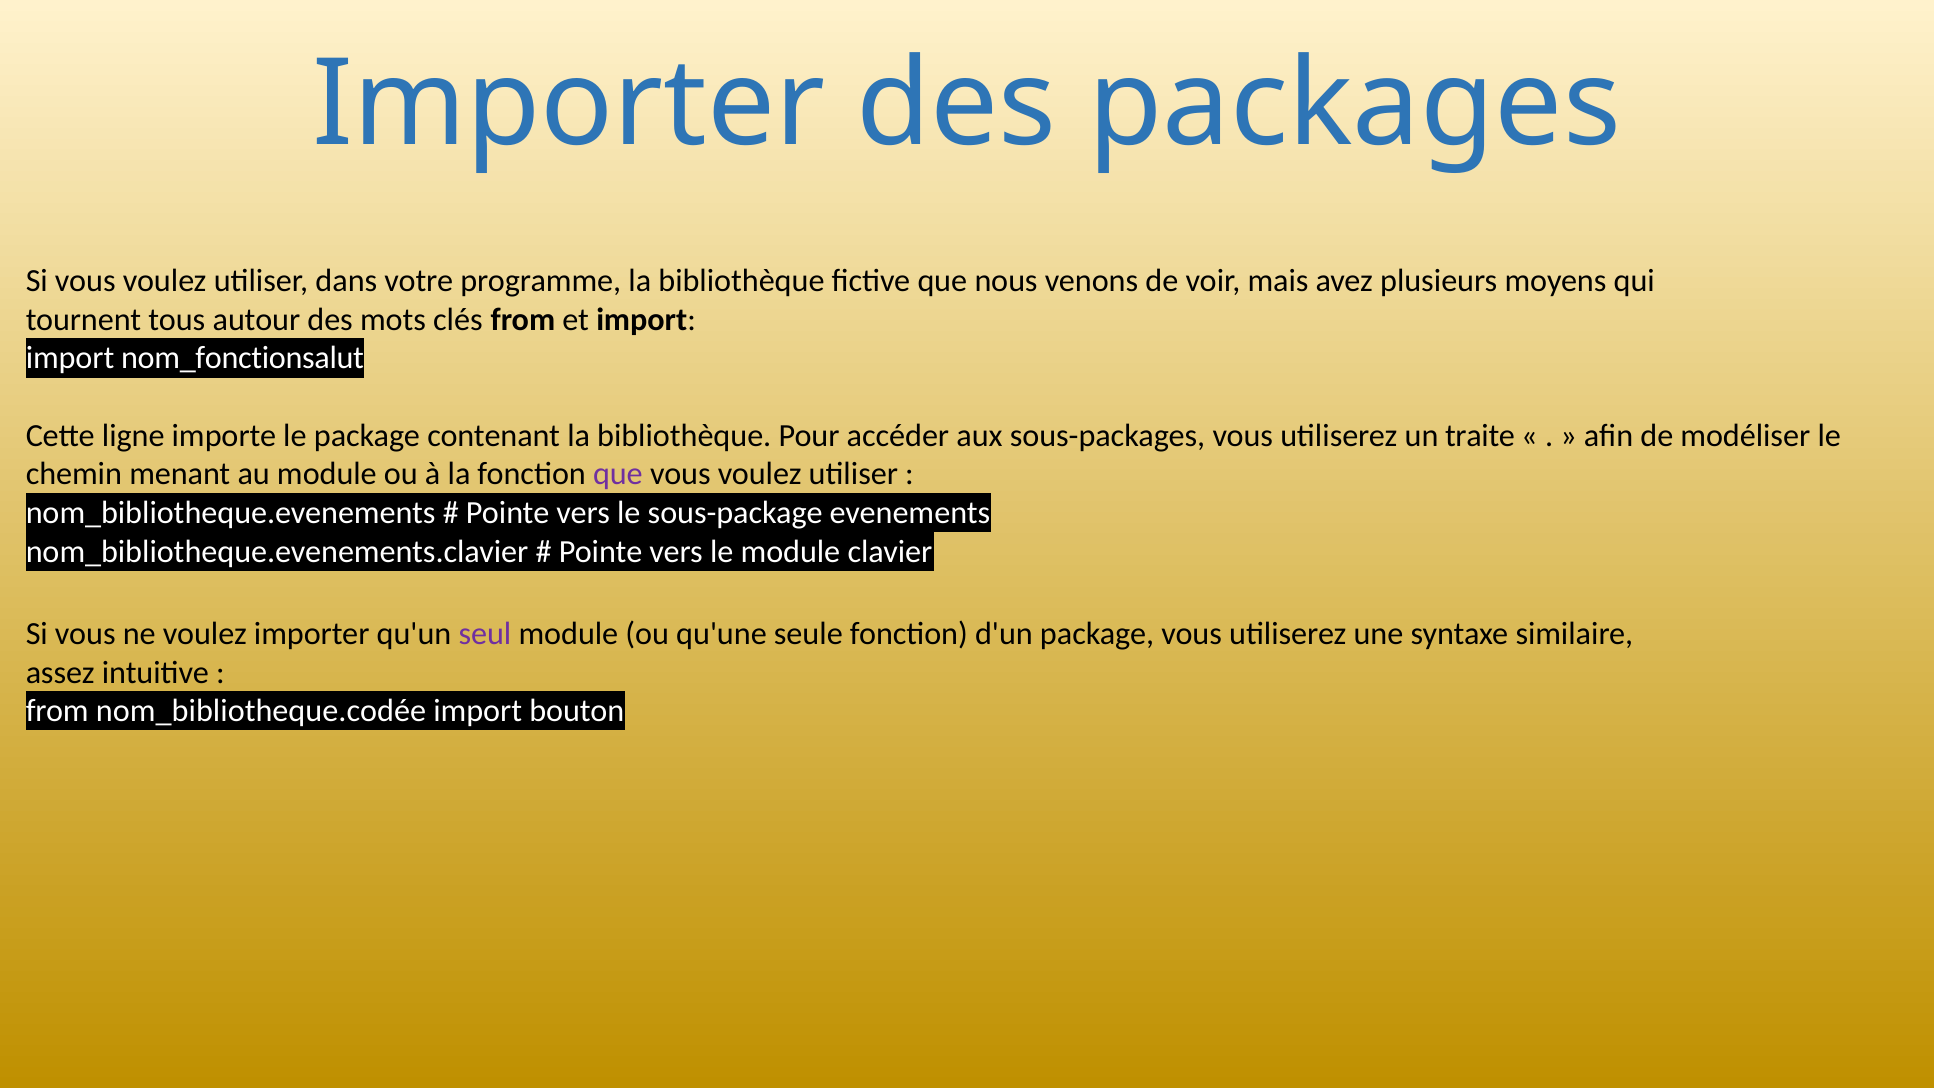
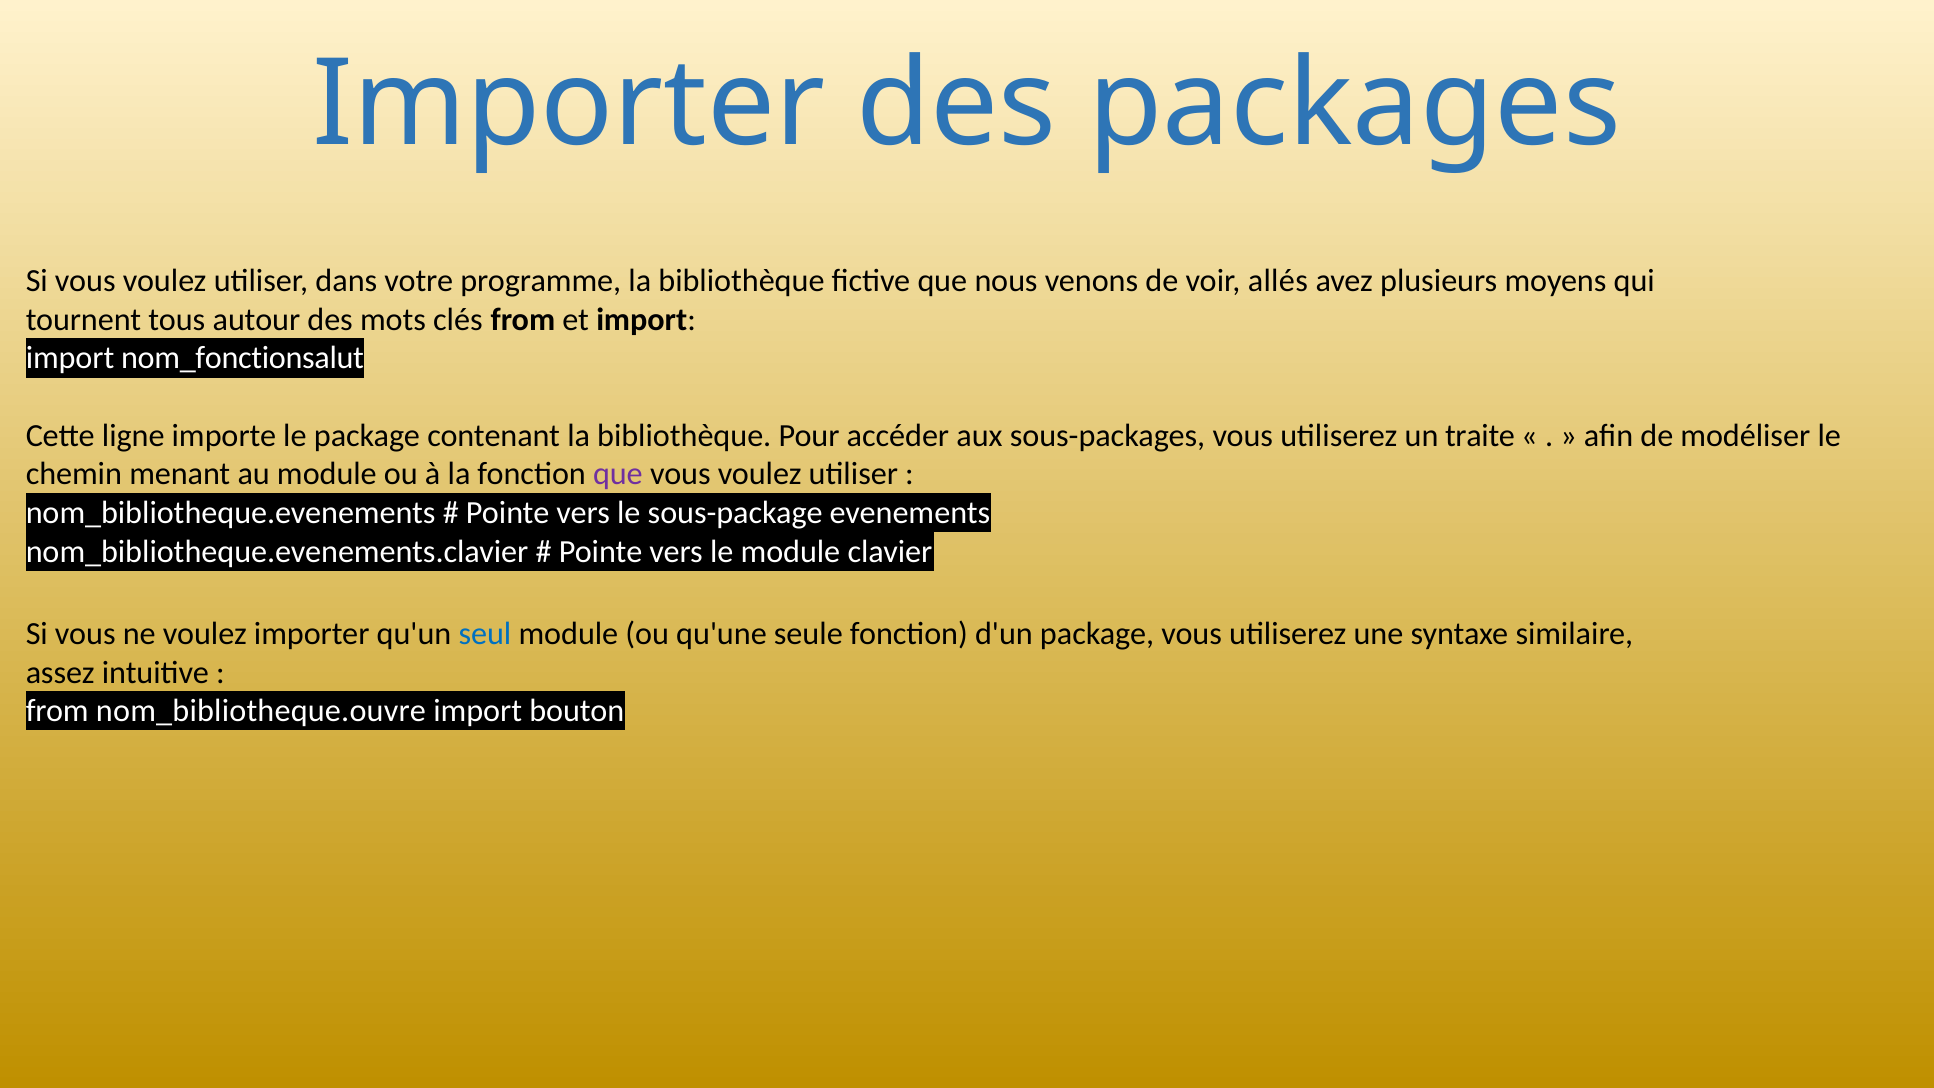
mais: mais -> allés (1278, 281)
seul colour: purple -> blue (485, 634)
nom_bibliotheque.codée: nom_bibliotheque.codée -> nom_bibliotheque.ouvre (261, 711)
